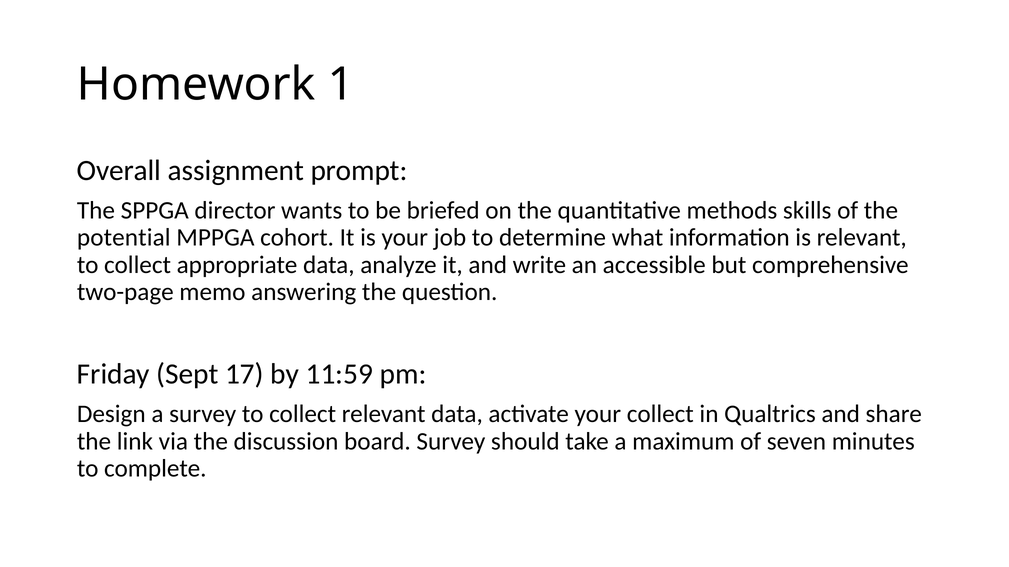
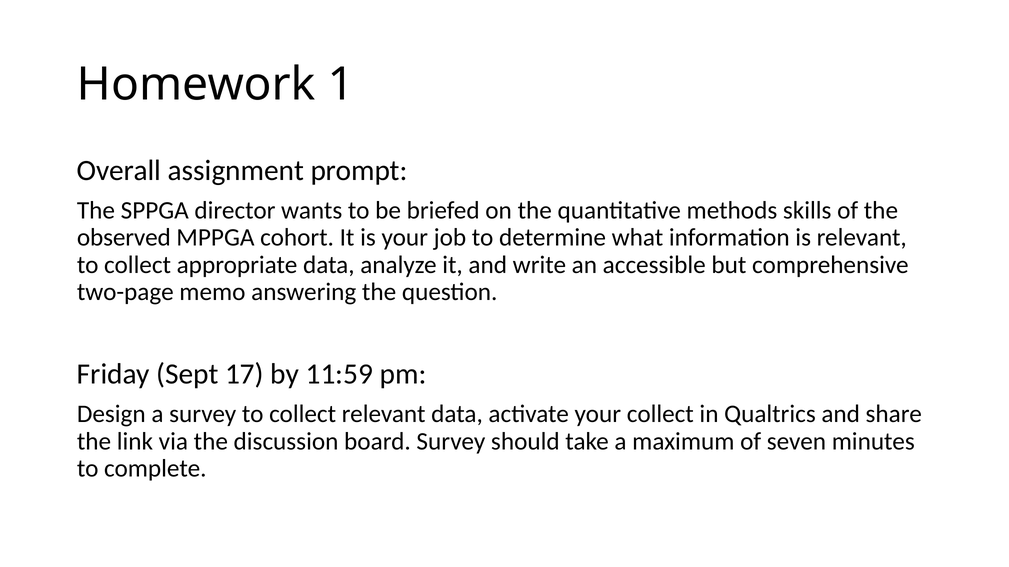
potential: potential -> observed (124, 238)
